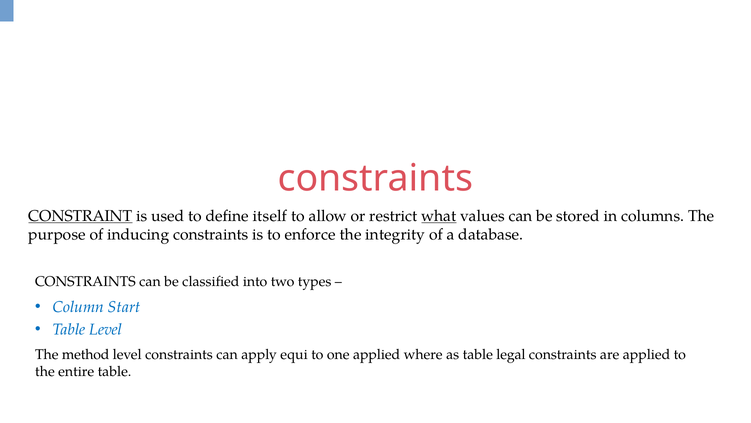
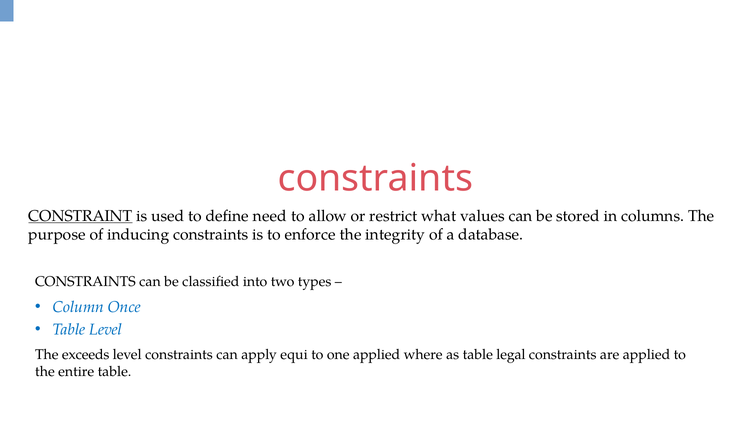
itself: itself -> need (270, 216)
what underline: present -> none (439, 216)
Start: Start -> Once (124, 307)
method: method -> exceeds (86, 354)
